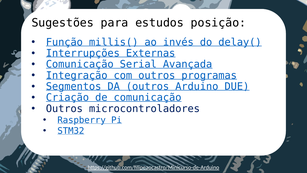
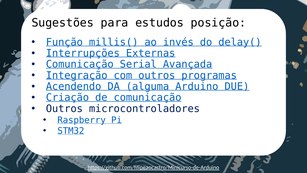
Segmentos: Segmentos -> Acendendo (74, 86)
DA outros: outros -> alguma (148, 86)
